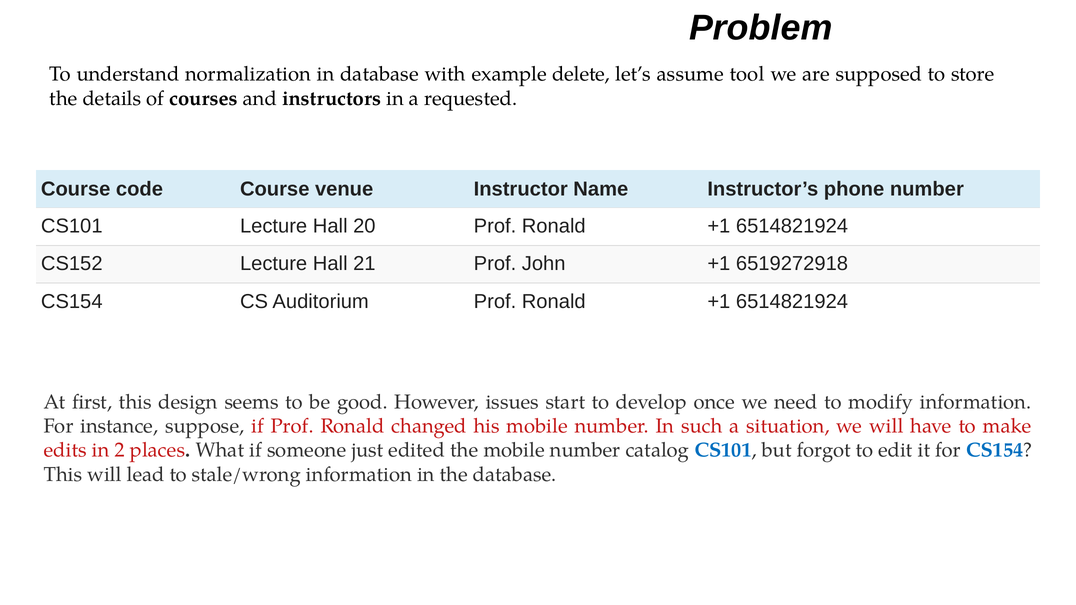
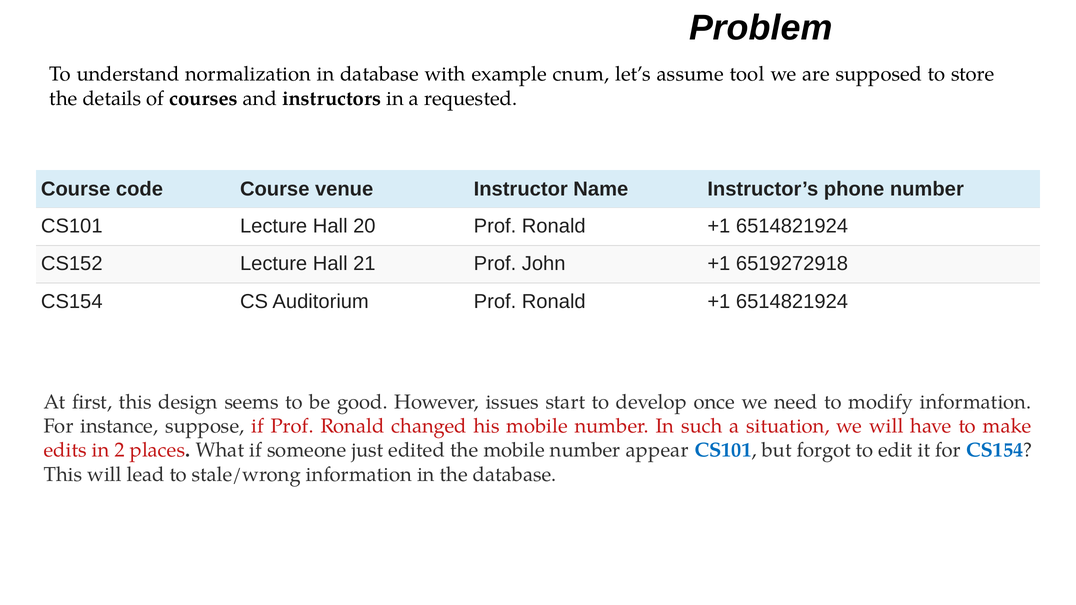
delete: delete -> cnum (581, 74)
catalog: catalog -> appear (657, 450)
